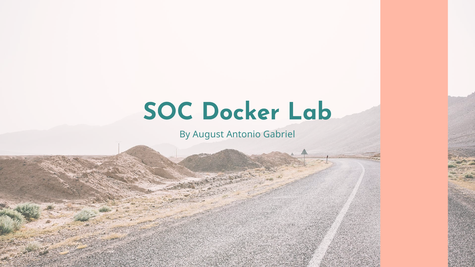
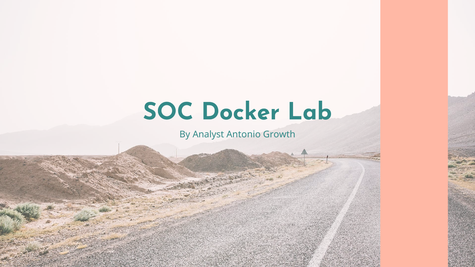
August: August -> Analyst (208, 135)
Gabriel: Gabriel -> Growth (279, 135)
